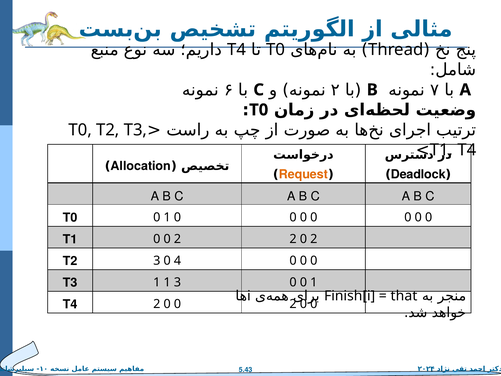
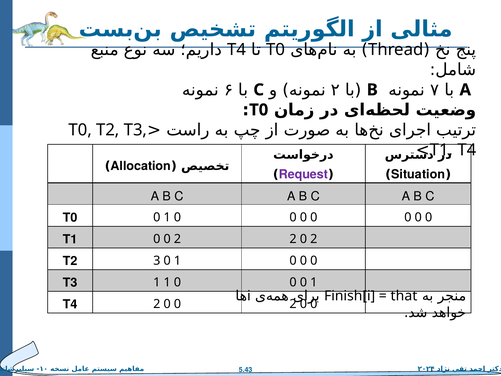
Request colour: orange -> purple (303, 174)
Deadlock: Deadlock -> Situation (418, 174)
T2 4: 4 -> 1 (177, 261)
T3 3: 3 -> 0 (177, 282)
